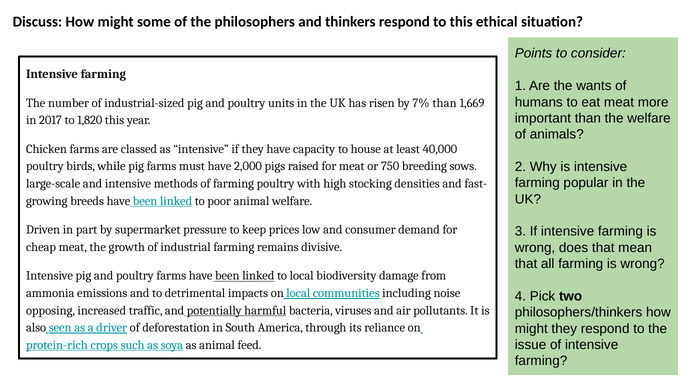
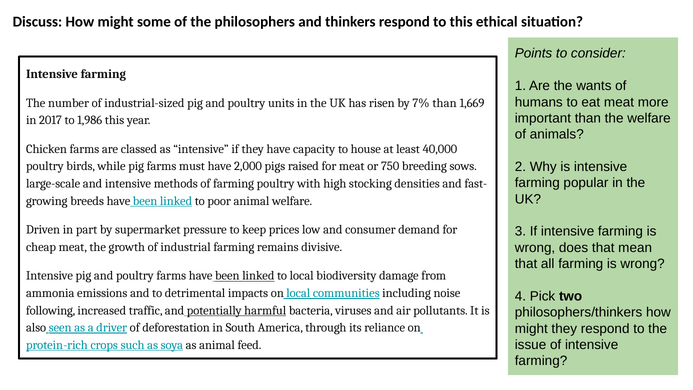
1,820: 1,820 -> 1,986 (90, 120)
opposing: opposing -> following (51, 310)
